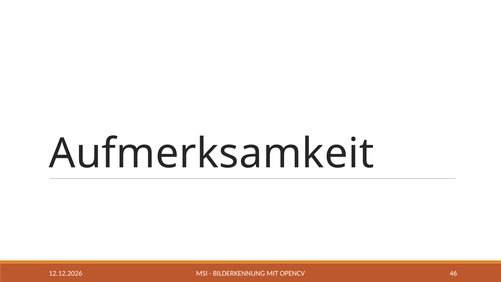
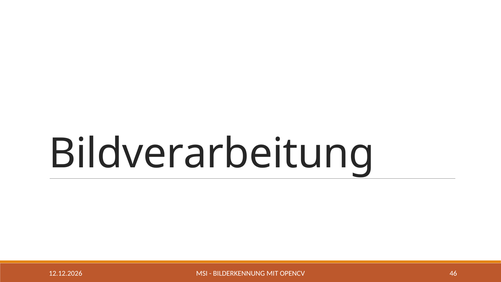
Aufmerksamkeit: Aufmerksamkeit -> Bildverarbeitung (212, 154)
